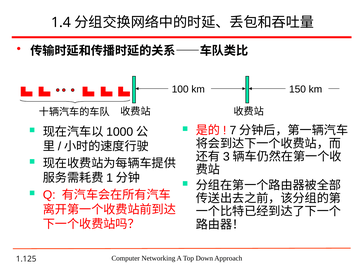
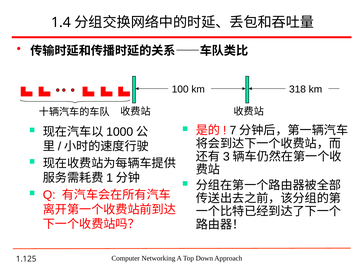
150: 150 -> 318 (298, 89)
